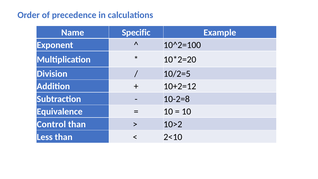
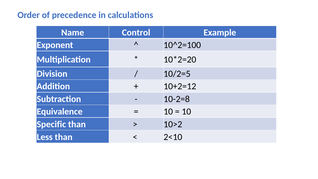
Specific: Specific -> Control (136, 33)
Control: Control -> Specific (51, 124)
